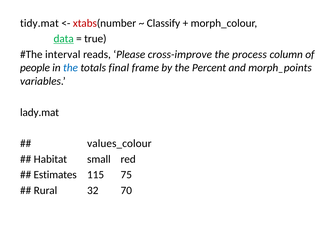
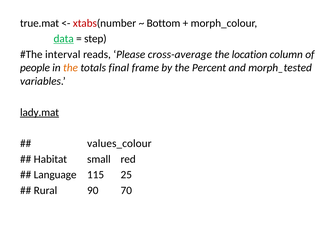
tidy.mat: tidy.mat -> true.mat (40, 23)
Classify: Classify -> Bottom (163, 23)
true: true -> step (95, 39)
cross-improve: cross-improve -> cross-average (180, 54)
process: process -> location (250, 54)
the colour: blue -> orange (71, 68)
morph_points: morph_points -> morph_tested (280, 68)
lady.mat underline: none -> present (40, 112)
Estimates: Estimates -> Language (55, 175)
75: 75 -> 25 (126, 175)
32: 32 -> 90 (93, 191)
